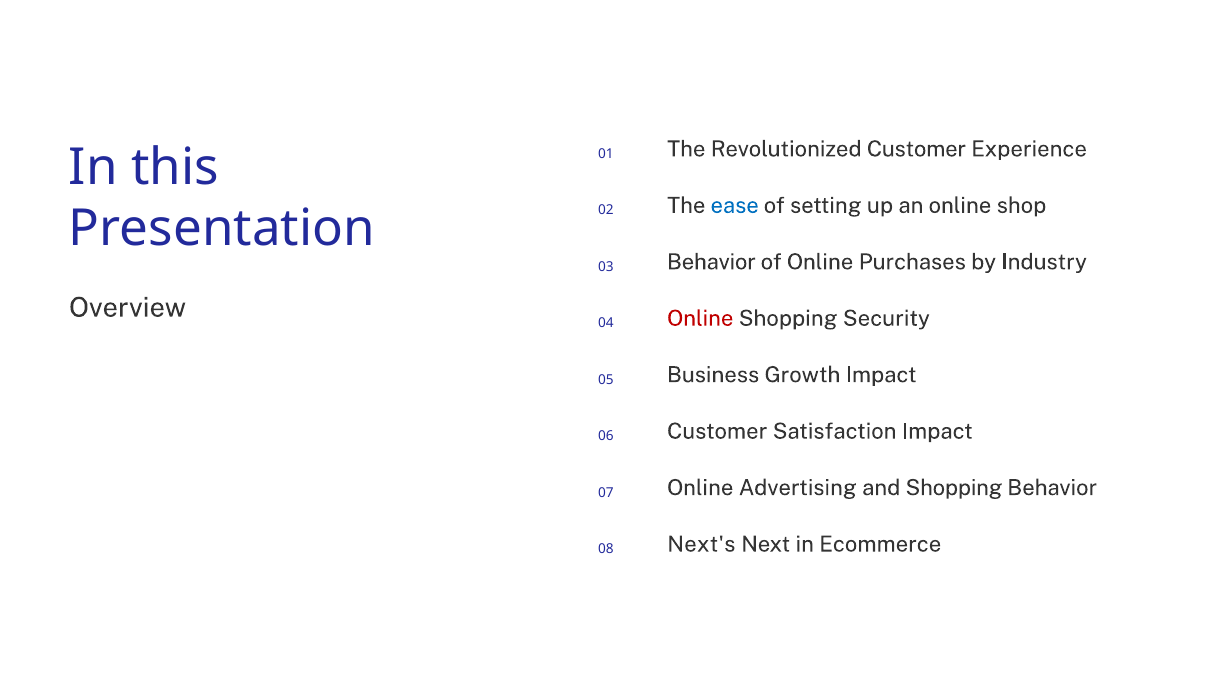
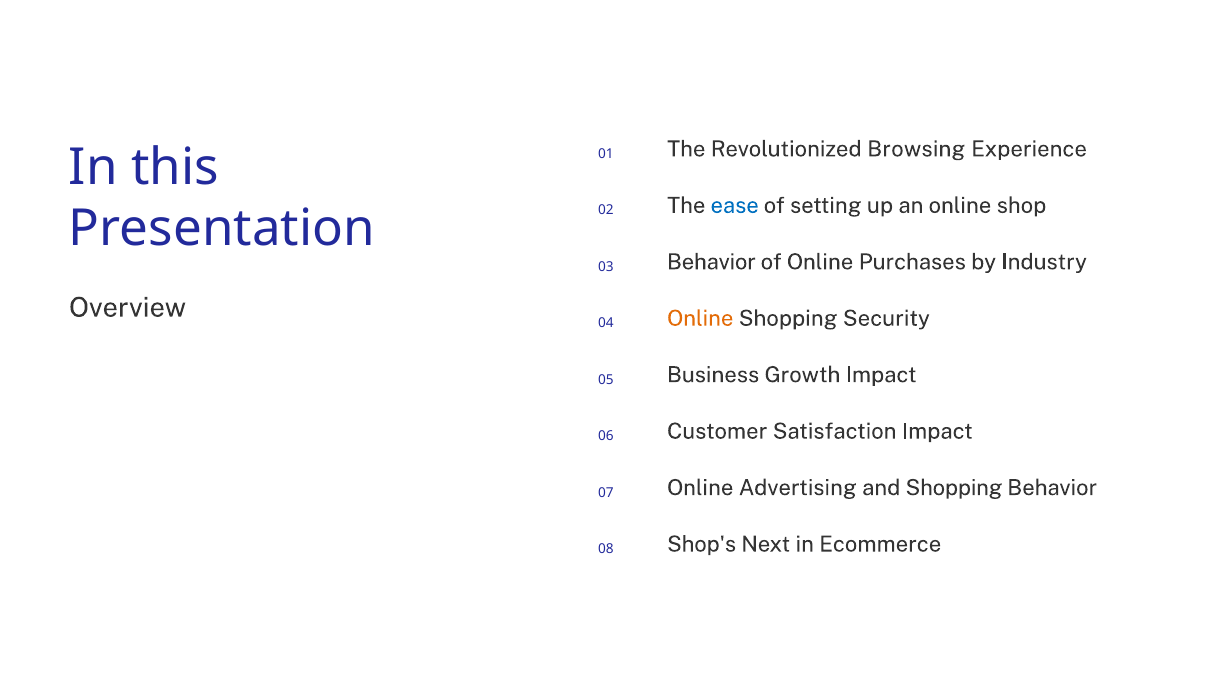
Revolutionized Customer: Customer -> Browsing (916, 149)
Online colour: red -> orange (700, 318)
Next's: Next's -> Shop's (702, 544)
